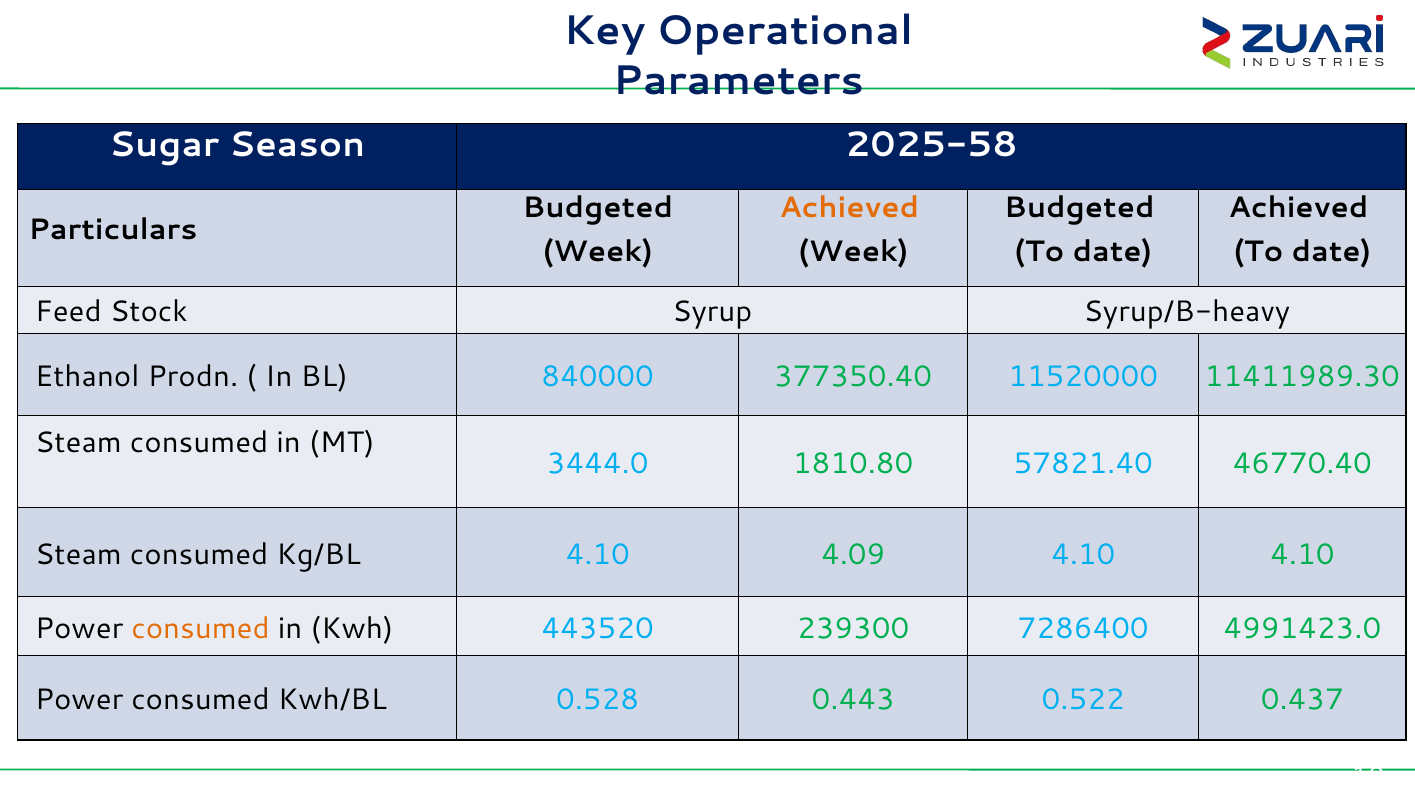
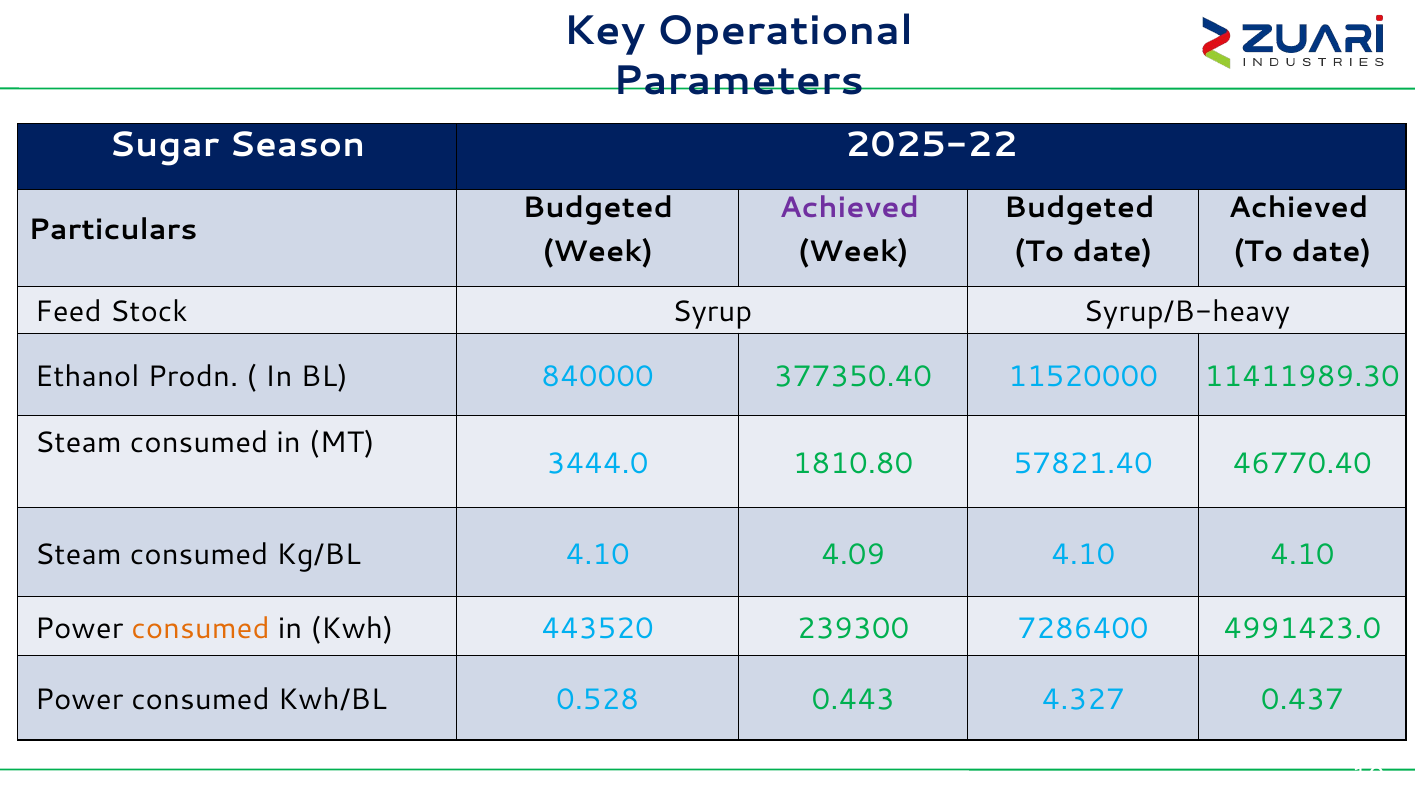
2025-58: 2025-58 -> 2025-22 (931, 145)
Achieved colour: orange -> purple (849, 208)
0.522: 0.522 -> 4.327 (1083, 700)
